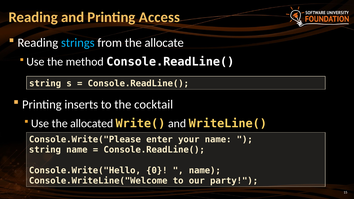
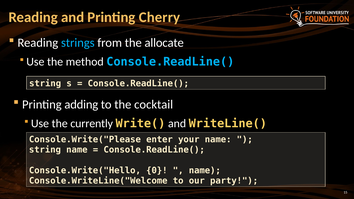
Access: Access -> Cherry (160, 17)
Console.ReadLine( colour: white -> light blue (170, 62)
inserts: inserts -> adding (81, 105)
allocated: allocated -> currently (92, 124)
